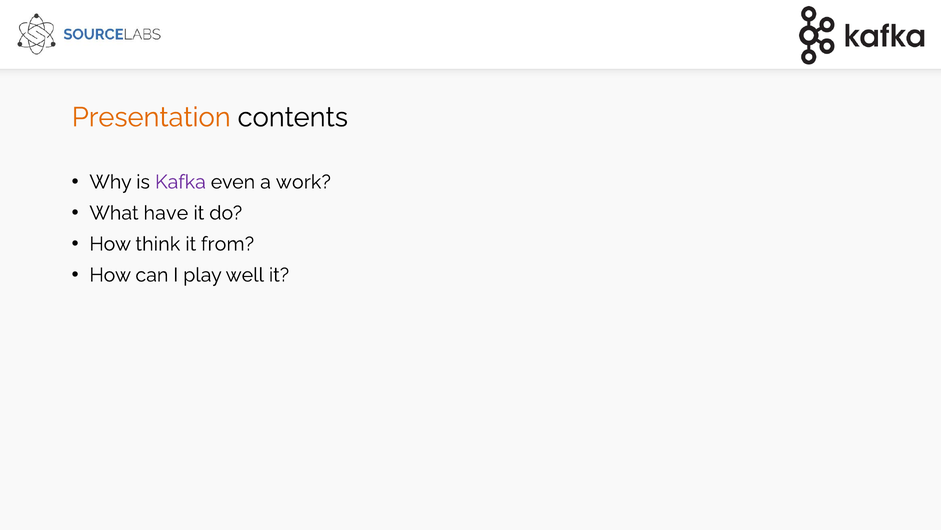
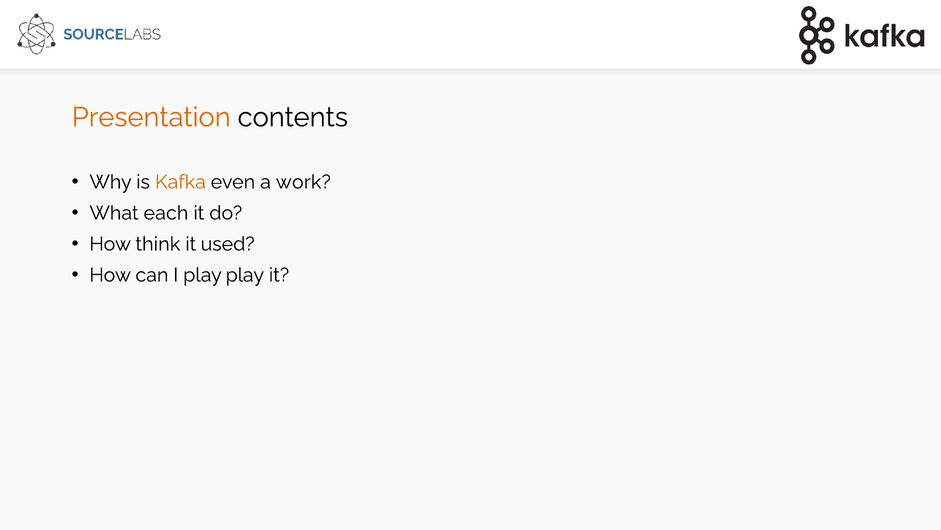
Kafka colour: purple -> orange (180, 182)
have: have -> each (166, 213)
from: from -> used (228, 244)
play well: well -> play (245, 275)
